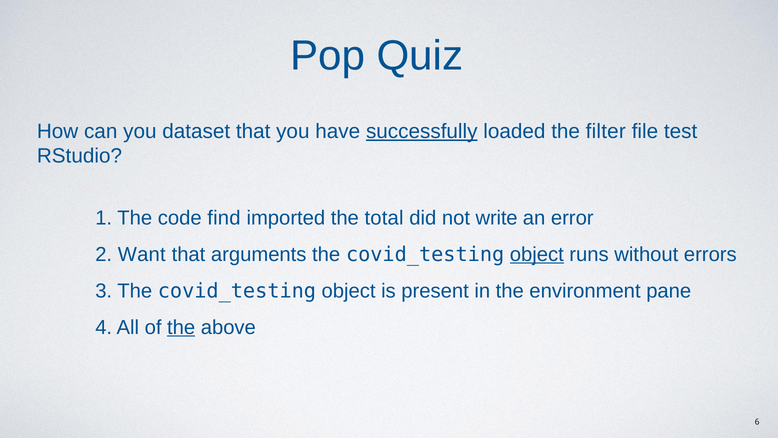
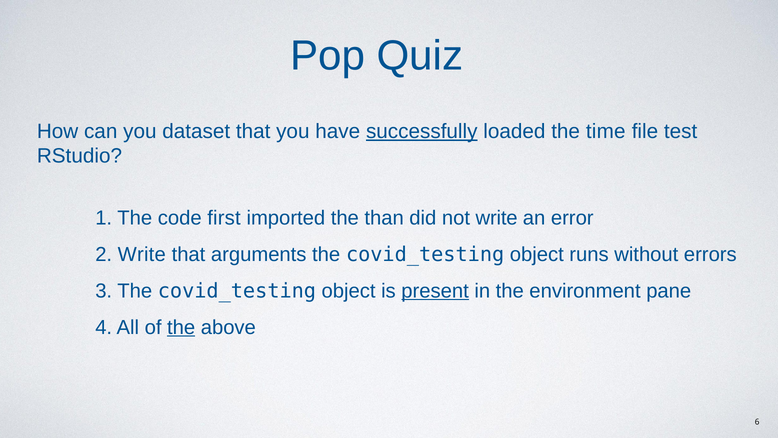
filter: filter -> time (606, 131)
find: find -> first (224, 218)
total: total -> than (384, 218)
2 Want: Want -> Write (142, 254)
object underline: present -> none (537, 254)
present underline: none -> present (435, 291)
